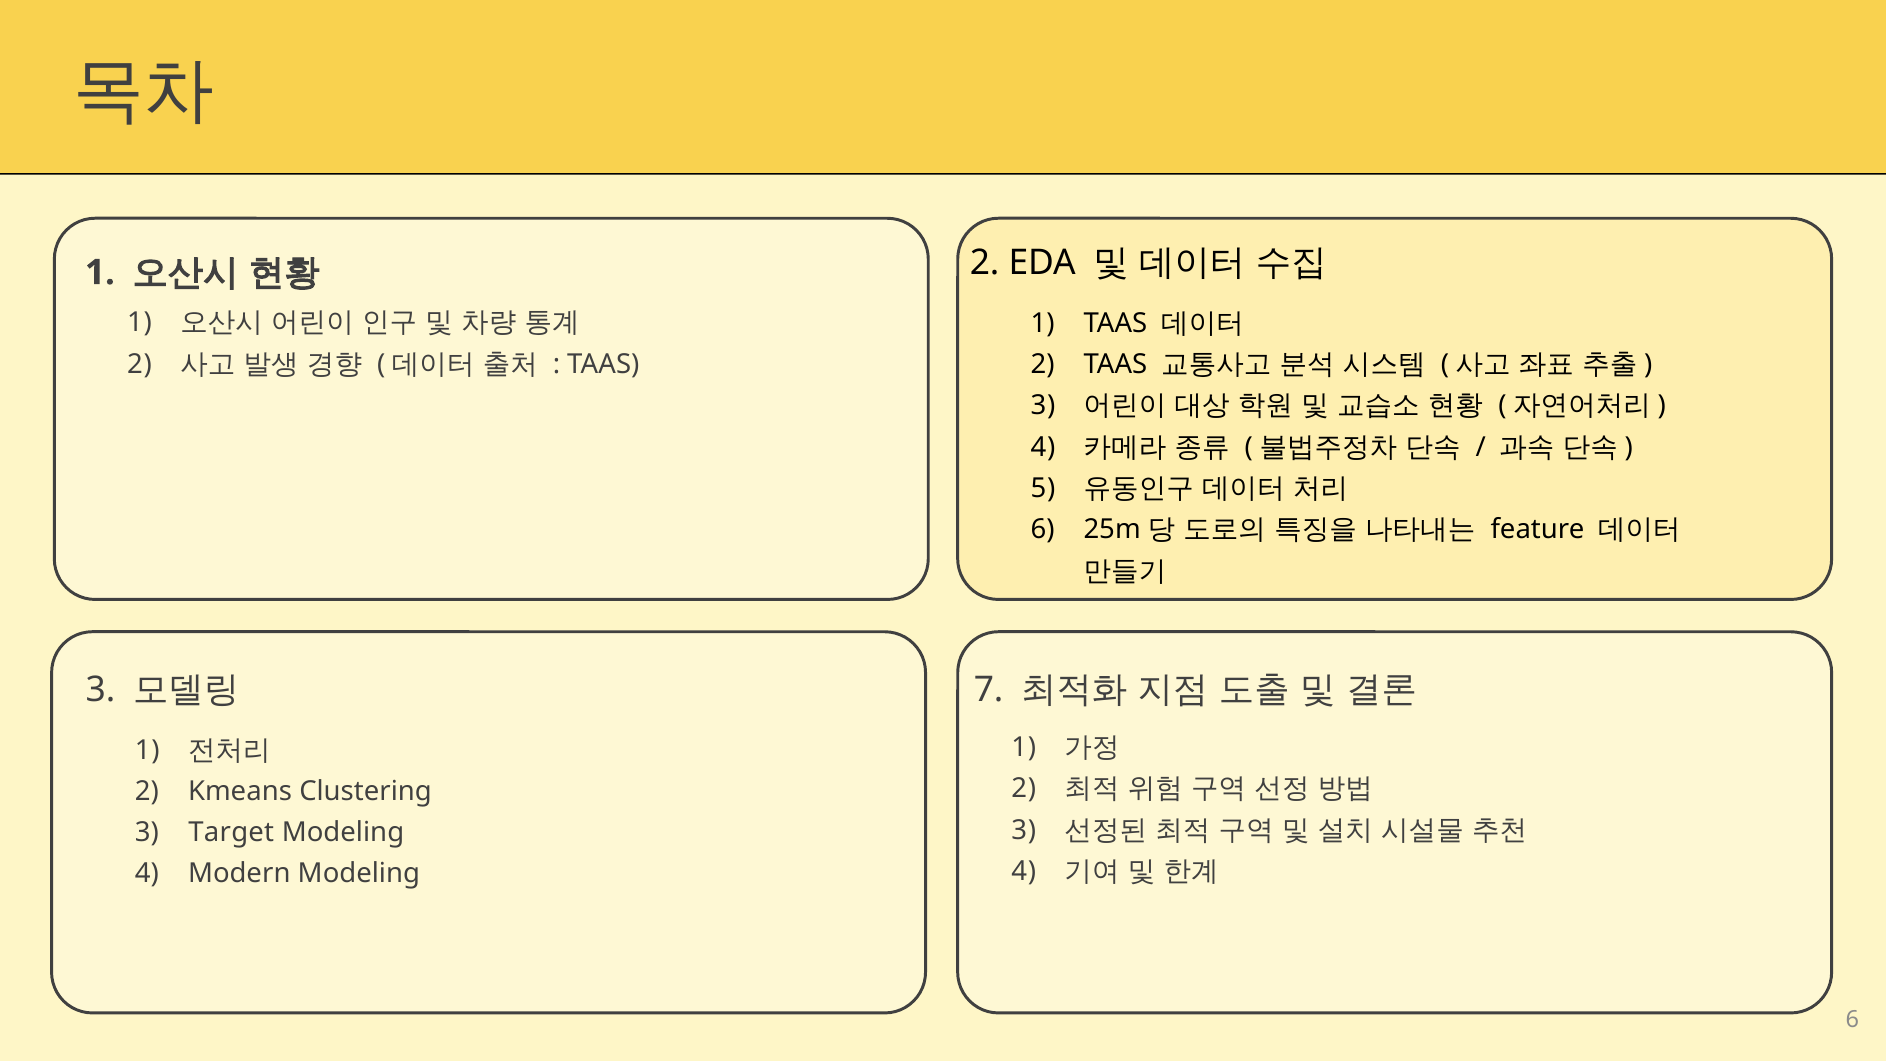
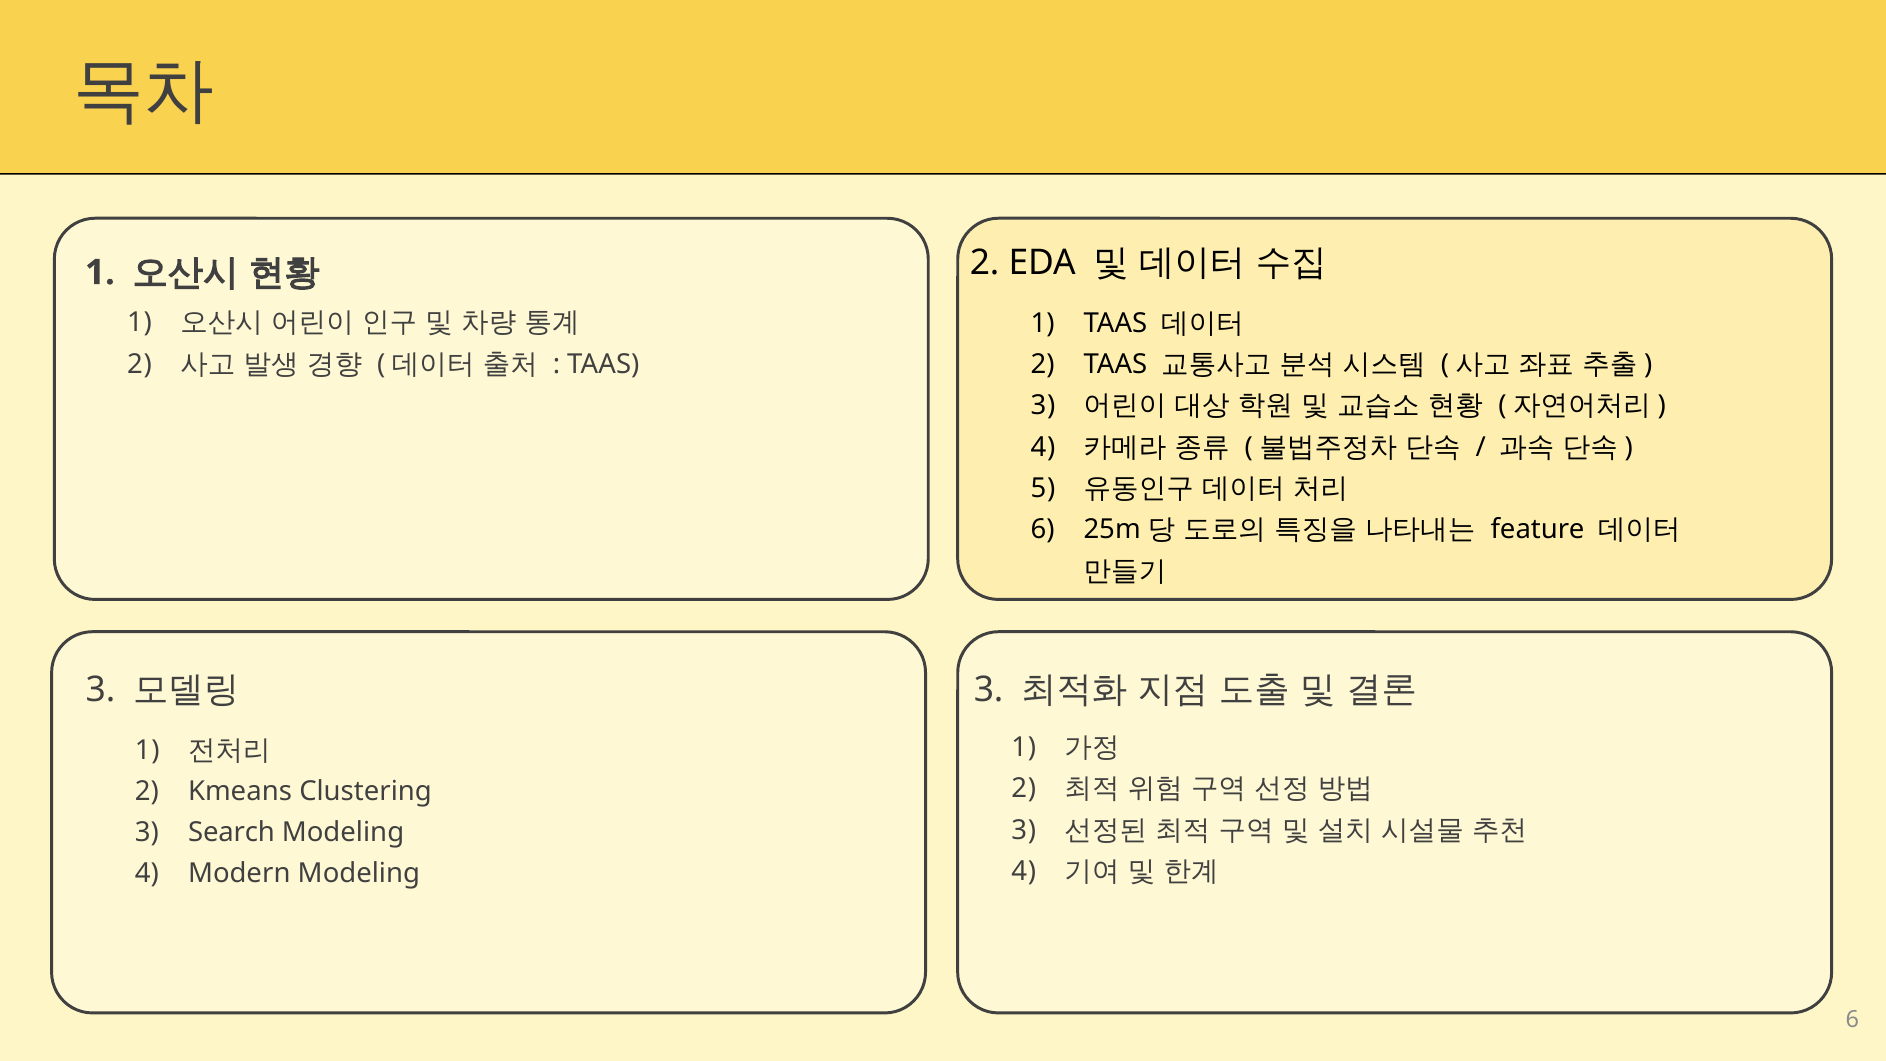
7: 7 -> 3 (989, 690)
Target: Target -> Search (231, 832)
